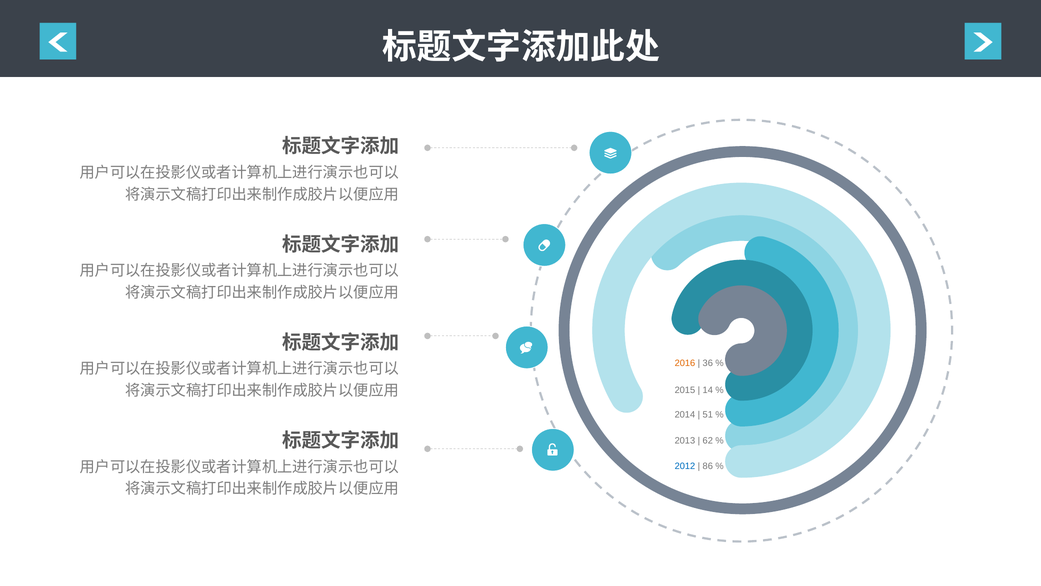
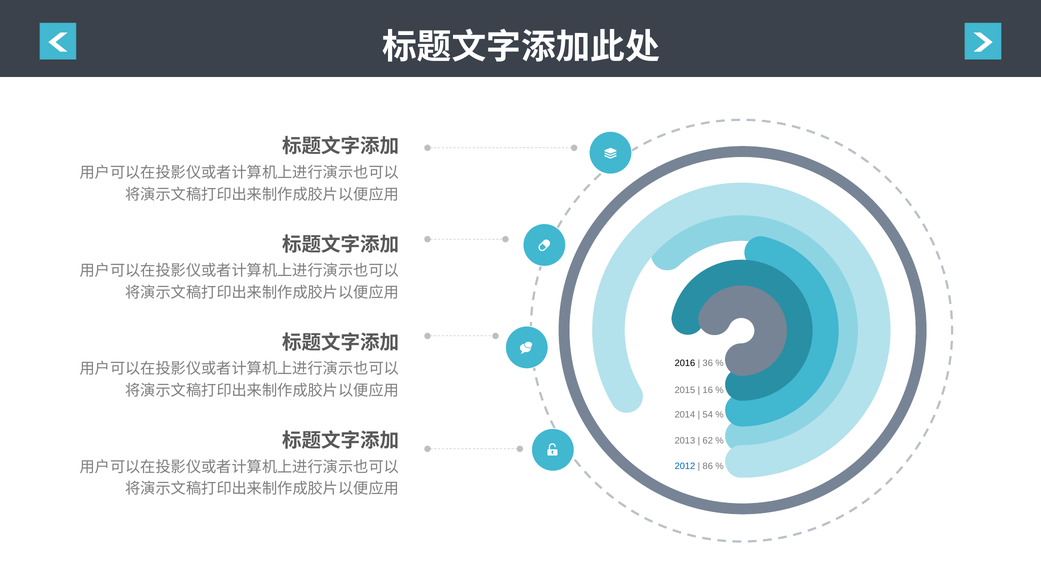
2016 colour: orange -> black (685, 363)
14: 14 -> 16 (708, 390)
51: 51 -> 54 (708, 414)
